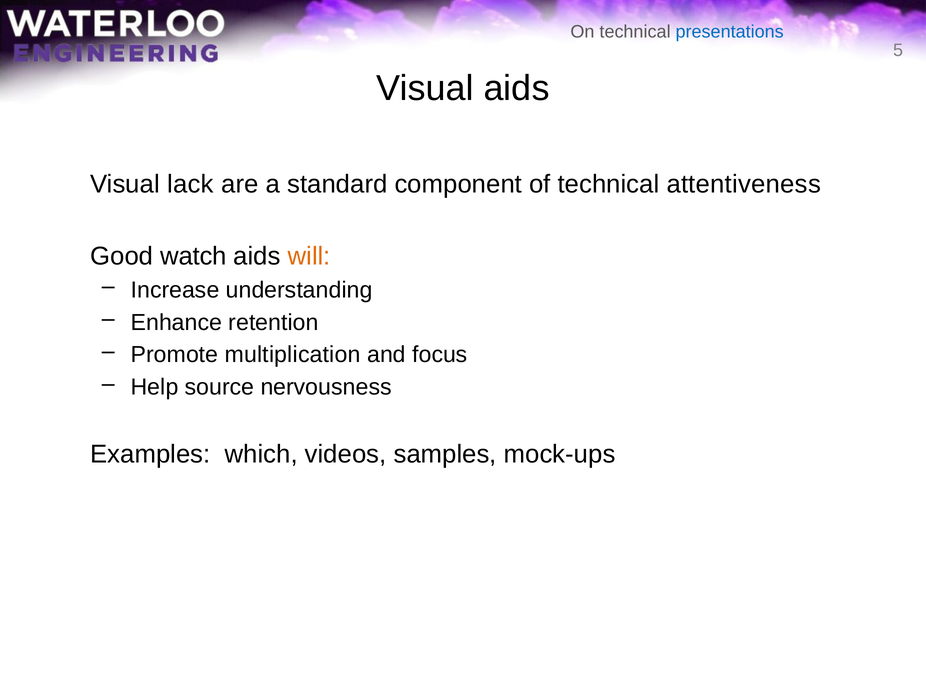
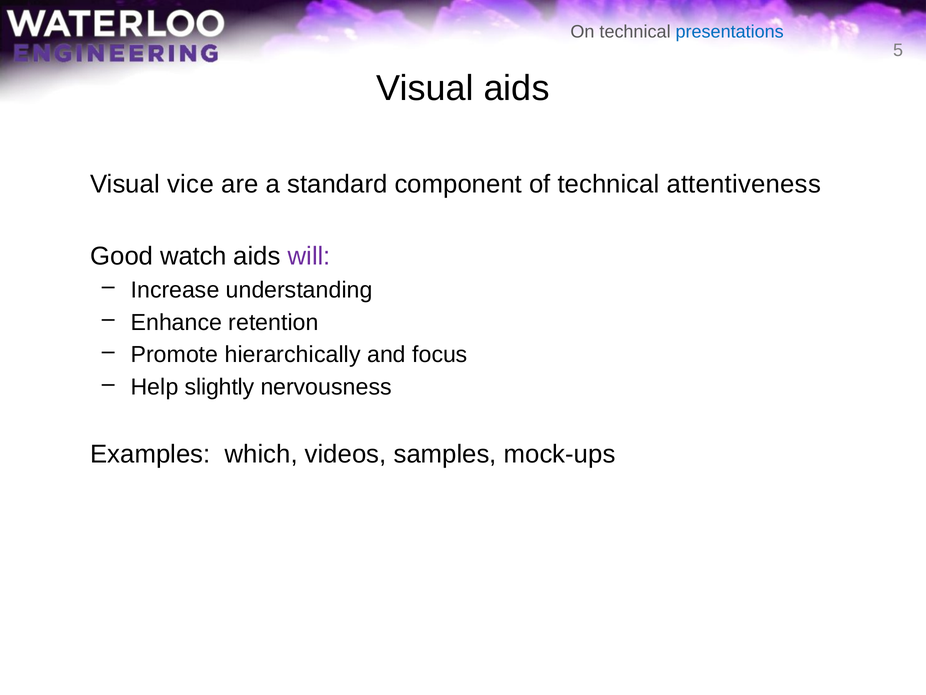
lack: lack -> vice (191, 184)
will colour: orange -> purple (309, 256)
multiplication: multiplication -> hierarchically (293, 355)
source: source -> slightly (220, 387)
